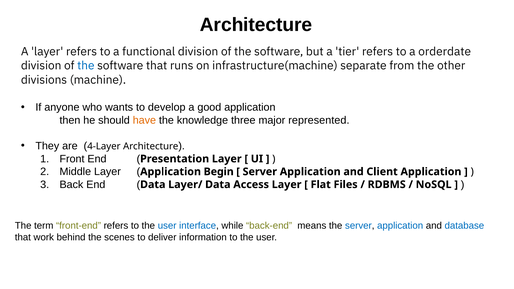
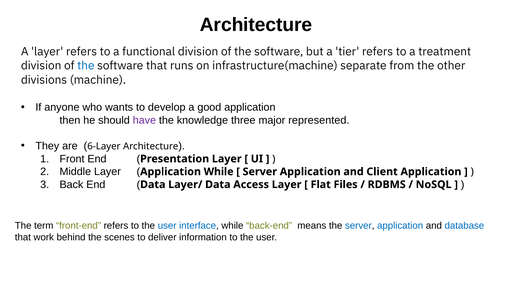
orderdate: orderdate -> treatment (445, 52)
have colour: orange -> purple (144, 120)
4-Layer: 4-Layer -> 6-Layer (104, 146)
Application Begin: Begin -> While (219, 172)
